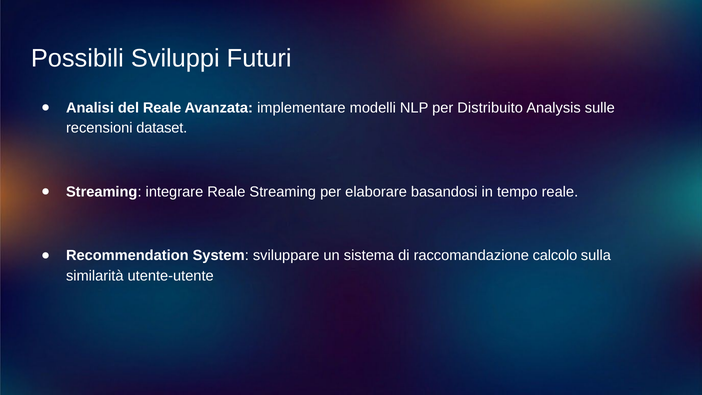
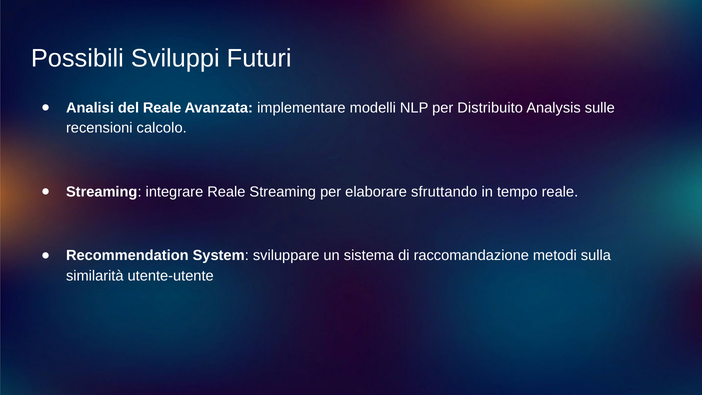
dataset: dataset -> calcolo (162, 128)
basandosi: basandosi -> sfruttando (444, 192)
calcolo: calcolo -> metodi (555, 256)
